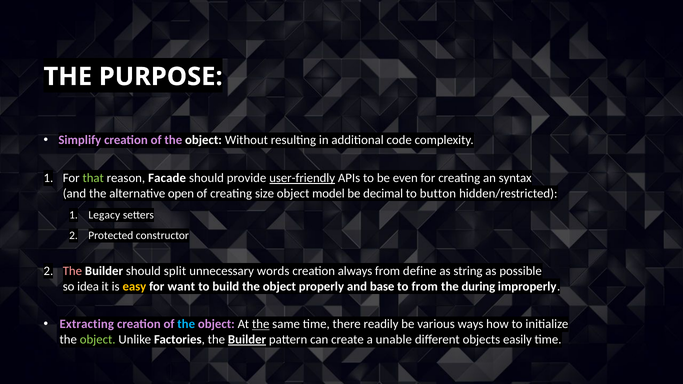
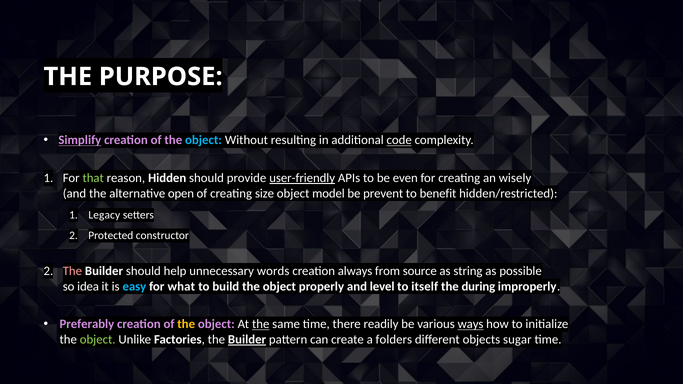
Simplify underline: none -> present (80, 140)
object colour: white -> light blue (203, 140)
code underline: none -> present (399, 140)
Facade: Facade -> Hidden (167, 178)
syntax: syntax -> wisely (515, 178)
decimal: decimal -> prevent (383, 194)
button: button -> benefit (438, 194)
split: split -> help (175, 271)
define: define -> source (420, 271)
easy colour: yellow -> light blue (134, 287)
want: want -> what (181, 287)
base: base -> level (382, 287)
to from: from -> itself (425, 287)
Extracting: Extracting -> Preferably (87, 324)
the colour: light blue -> yellow (186, 324)
ways underline: none -> present (471, 324)
unable: unable -> folders (394, 340)
easily: easily -> sugar (517, 340)
